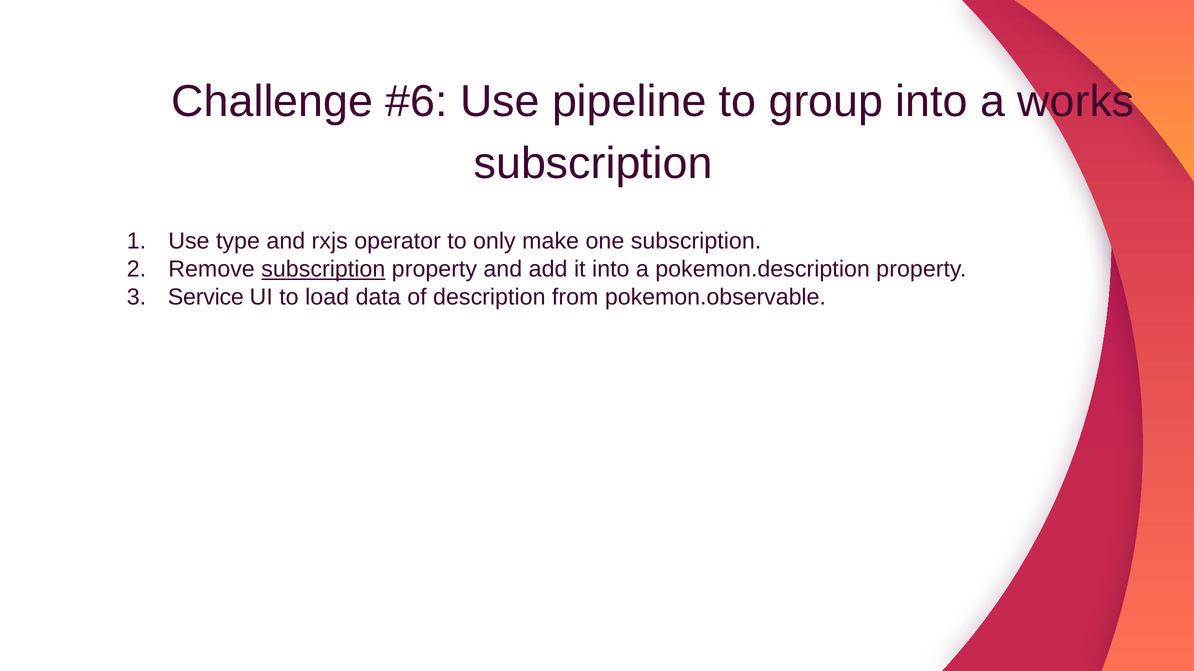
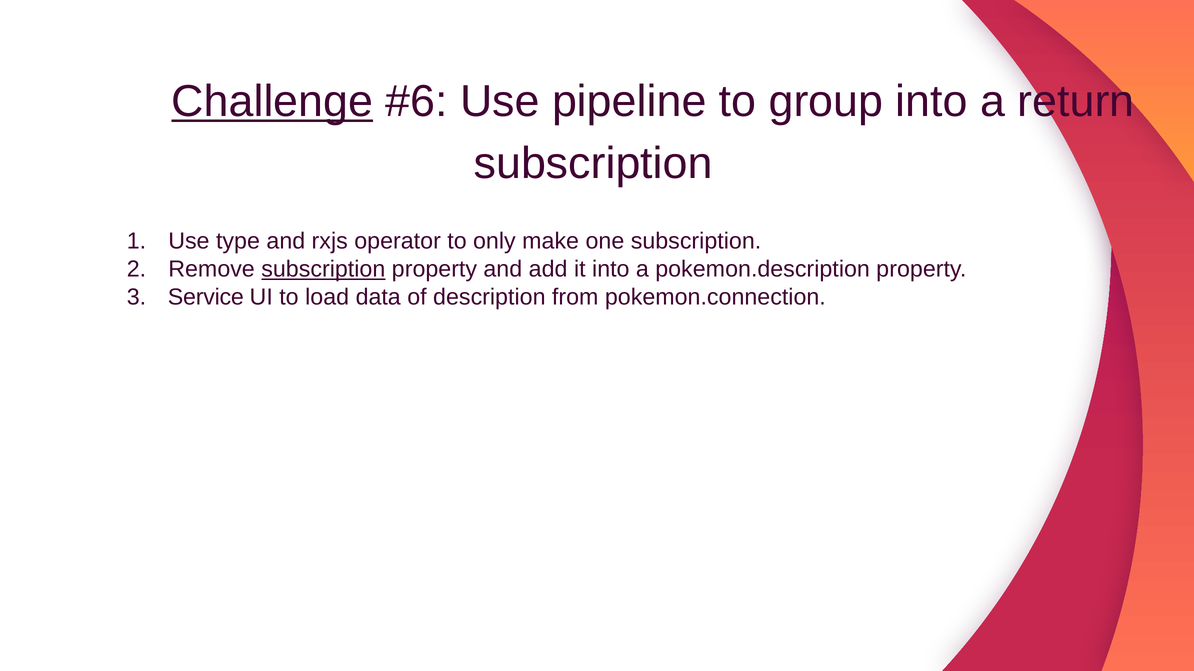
Challenge underline: none -> present (272, 102)
works: works -> return (1076, 102)
pokemon.observable: pokemon.observable -> pokemon.connection (715, 297)
